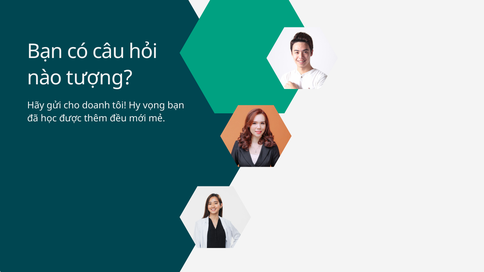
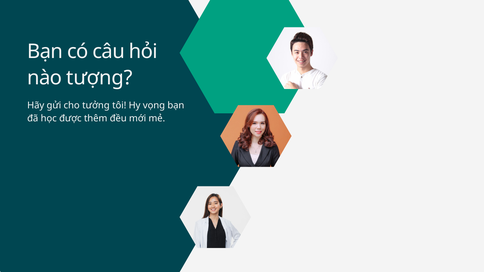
doanh: doanh -> tưởng (96, 105)
